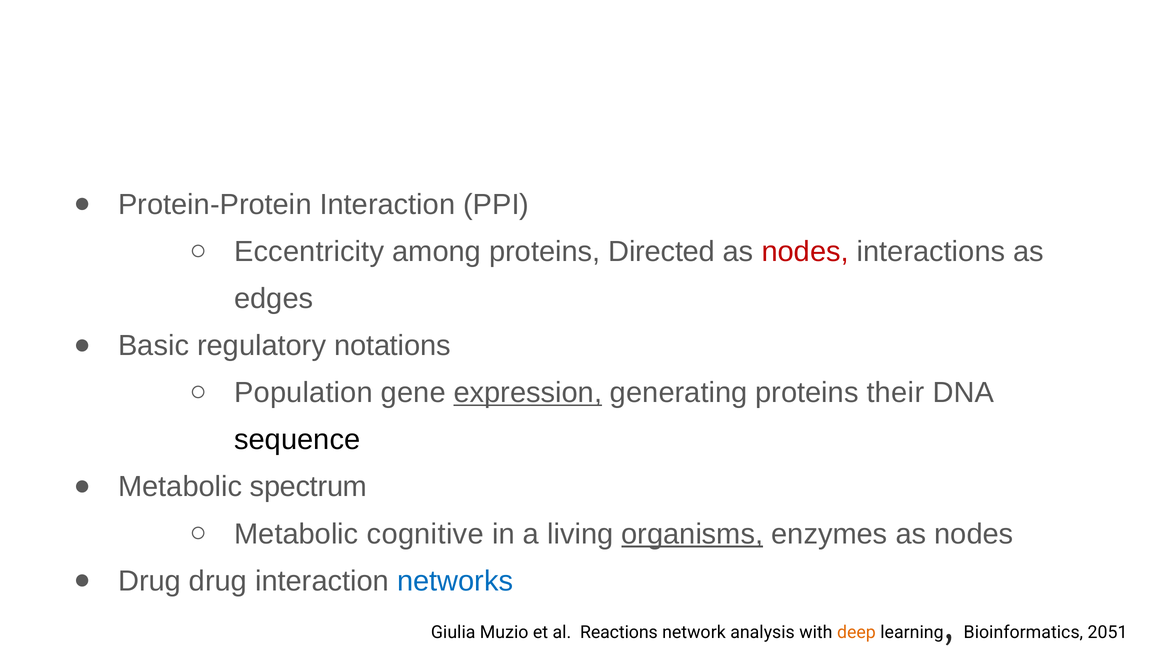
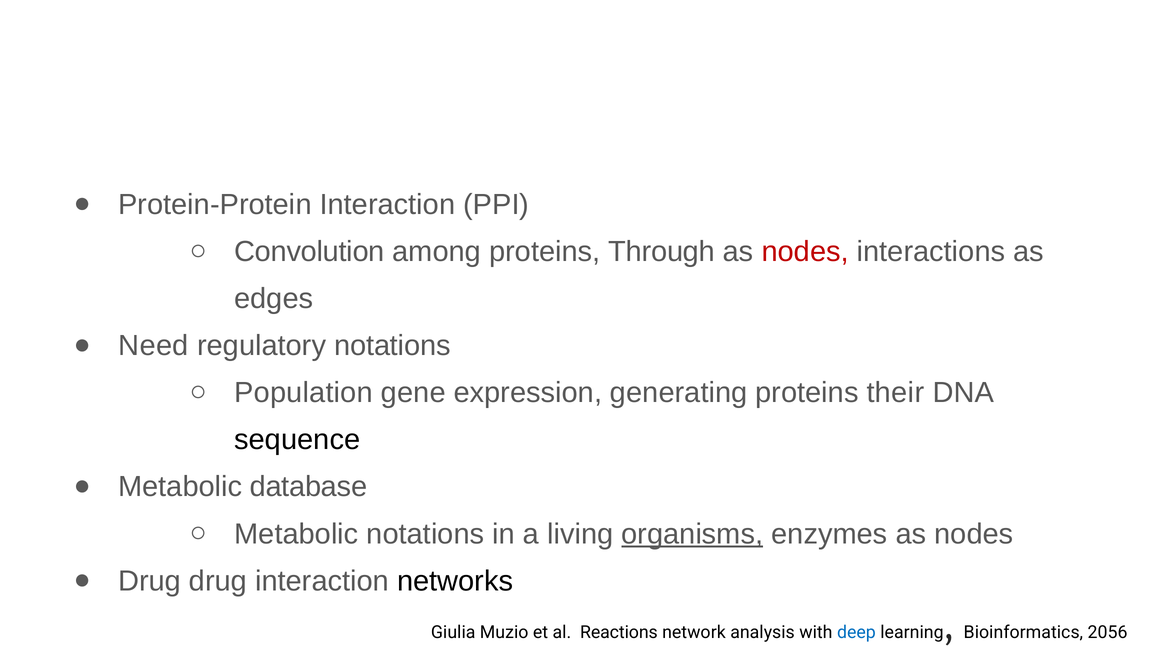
Eccentricity: Eccentricity -> Convolution (309, 251)
Directed: Directed -> Through (662, 251)
Basic: Basic -> Need (153, 346)
expression underline: present -> none (528, 393)
spectrum: spectrum -> database (308, 487)
Metabolic cognitive: cognitive -> notations (425, 534)
networks colour: blue -> black (455, 581)
deep colour: orange -> blue (856, 632)
2051: 2051 -> 2056 (1108, 632)
